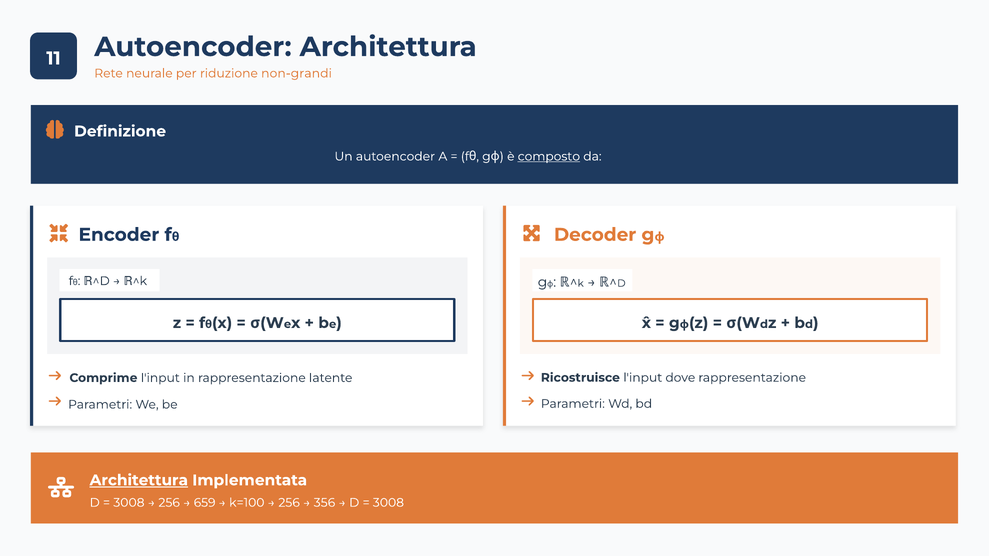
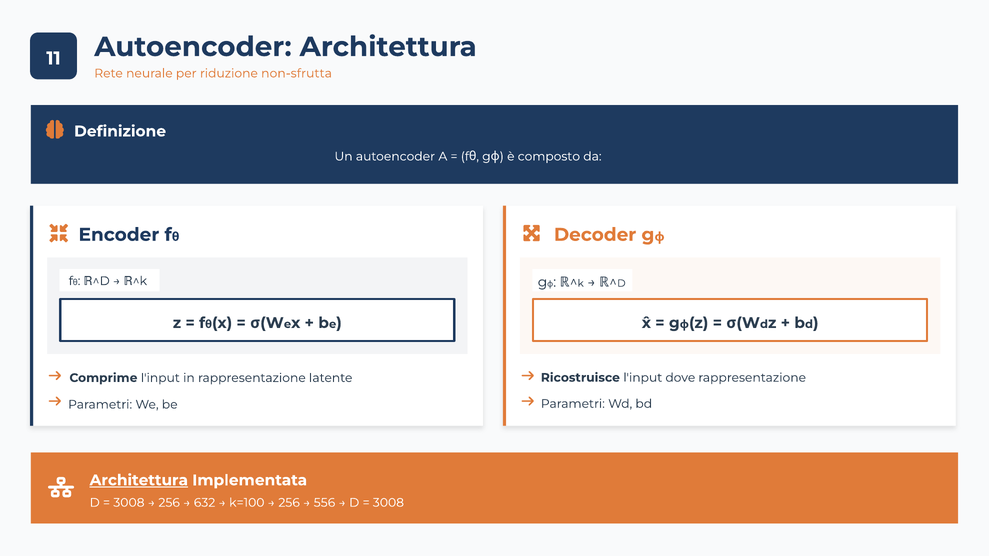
non-grandi: non-grandi -> non-sfrutta (297, 73)
composto underline: present -> none (549, 157)
659: 659 -> 632 (205, 503)
356: 356 -> 556 (324, 503)
